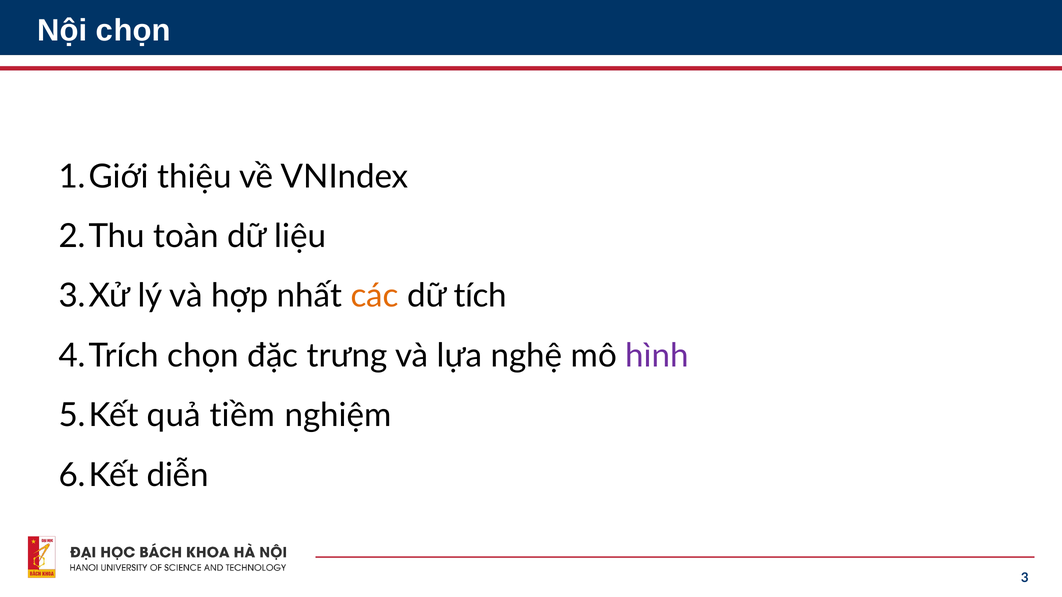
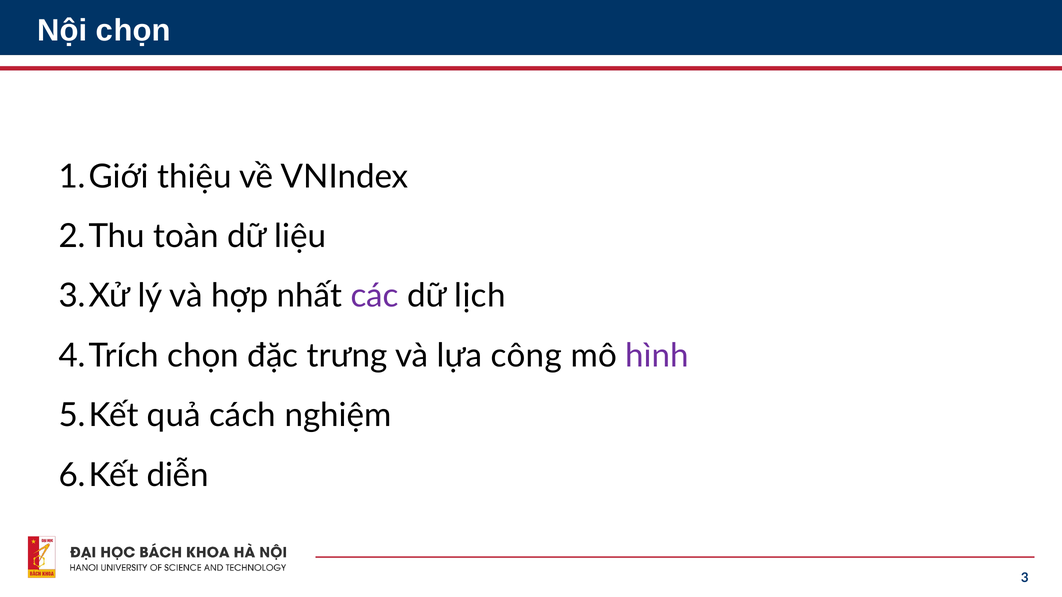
các colour: orange -> purple (375, 296)
tích: tích -> lịch (480, 296)
nghệ: nghệ -> công (526, 356)
tiềm: tiềm -> cách (242, 416)
